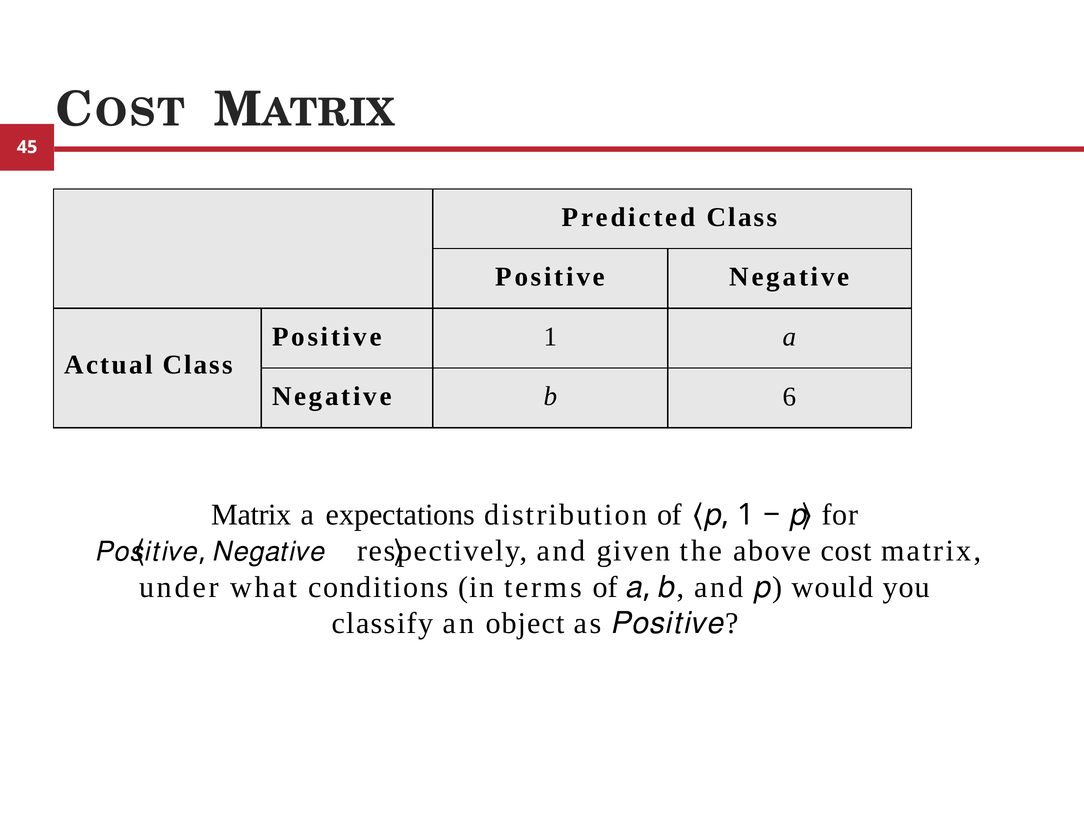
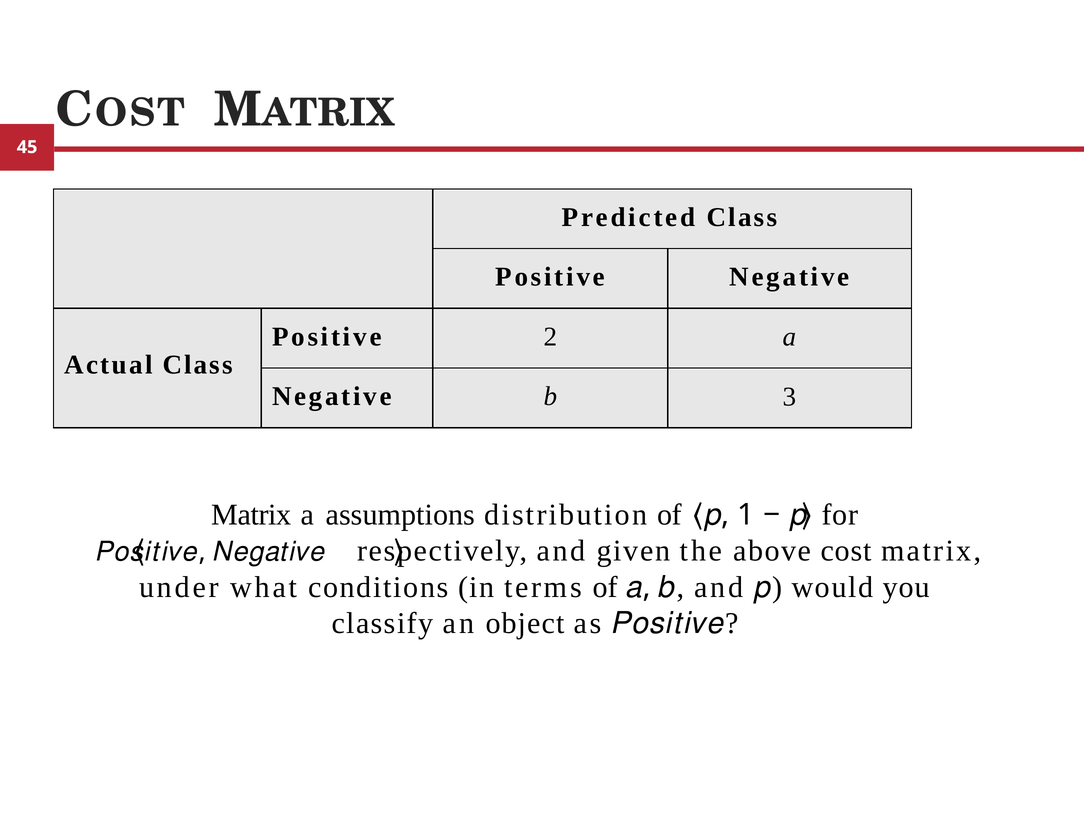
Positive 1: 1 -> 2 (550, 337)
6: 6 -> 3 (790, 397)
expectations: expectations -> assumptions (400, 515)
